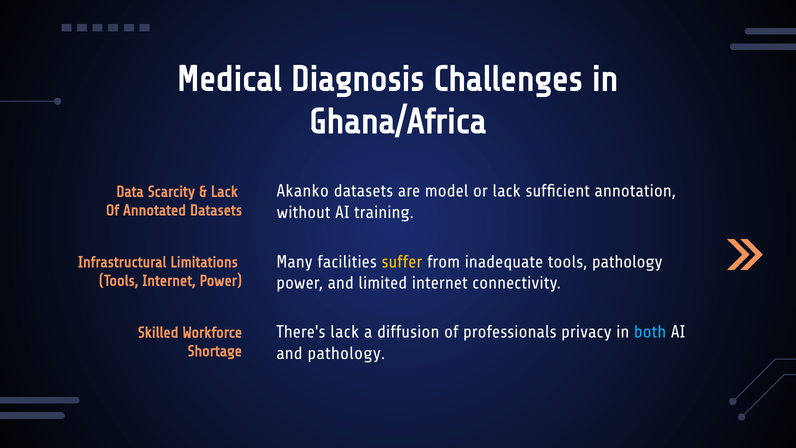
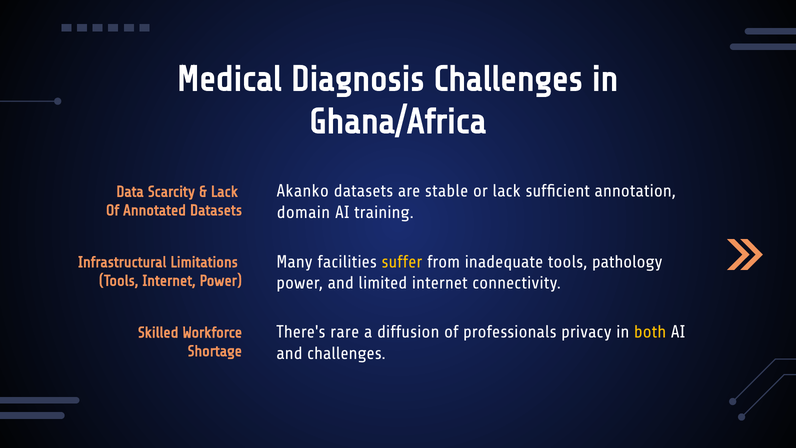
model: model -> stable (447, 191)
without: without -> domain (303, 212)
There's lack: lack -> rare (345, 332)
both colour: light blue -> yellow (650, 332)
and pathology: pathology -> challenges (346, 353)
